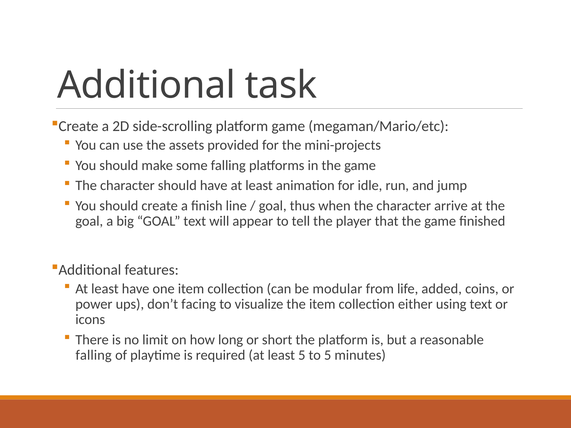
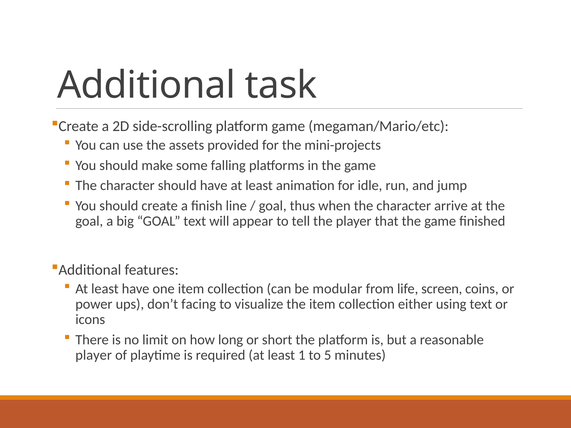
added: added -> screen (442, 289)
falling: falling -> player (94, 355)
least 5: 5 -> 1 (302, 355)
